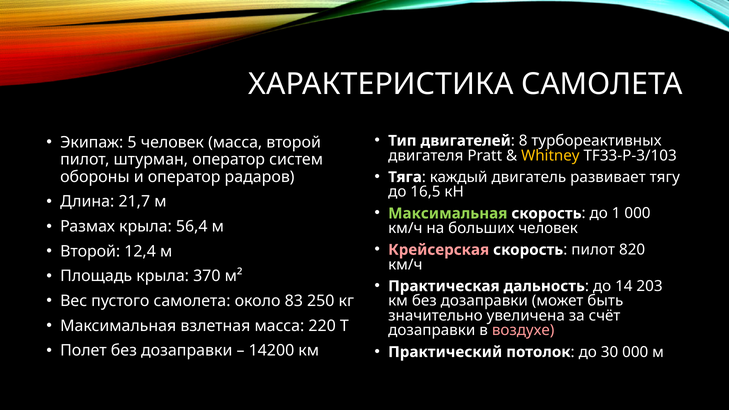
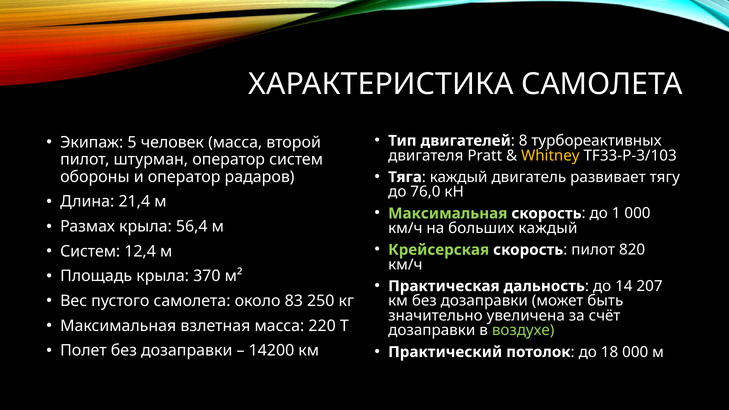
16,5: 16,5 -> 76,0 (425, 192)
21,7: 21,7 -> 21,4 (134, 202)
больших человек: человек -> каждый (548, 228)
Крейсерская colour: pink -> light green (439, 250)
Второй: Второй -> Систем (90, 251)
203: 203 -> 207 (650, 286)
воздухе colour: pink -> light green (523, 330)
30: 30 -> 18 (610, 352)
